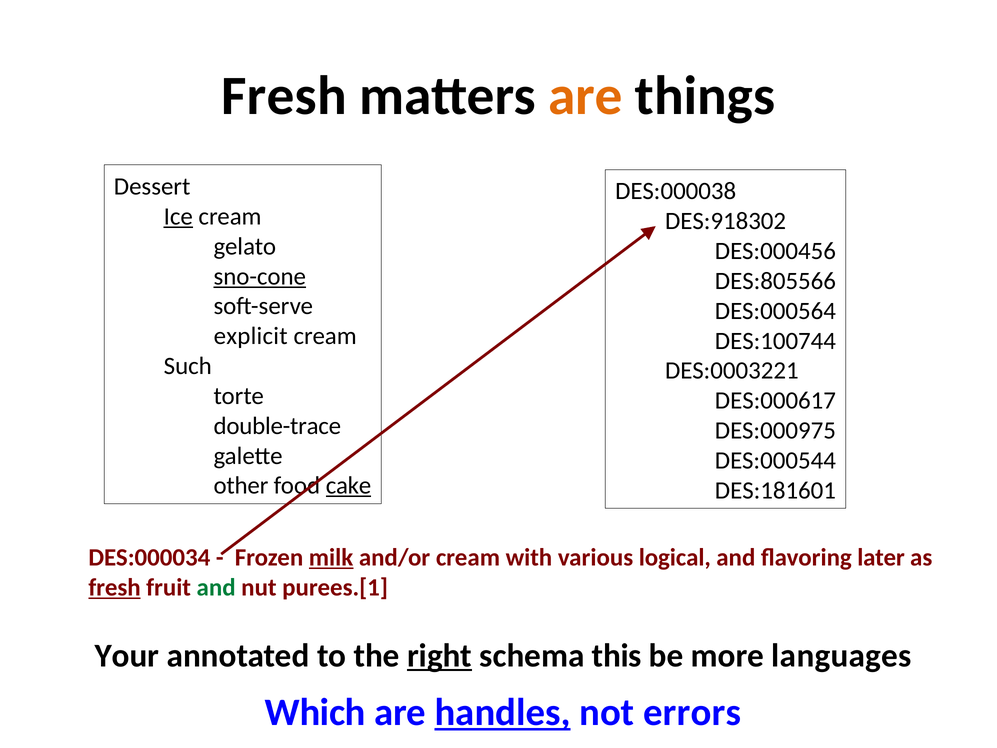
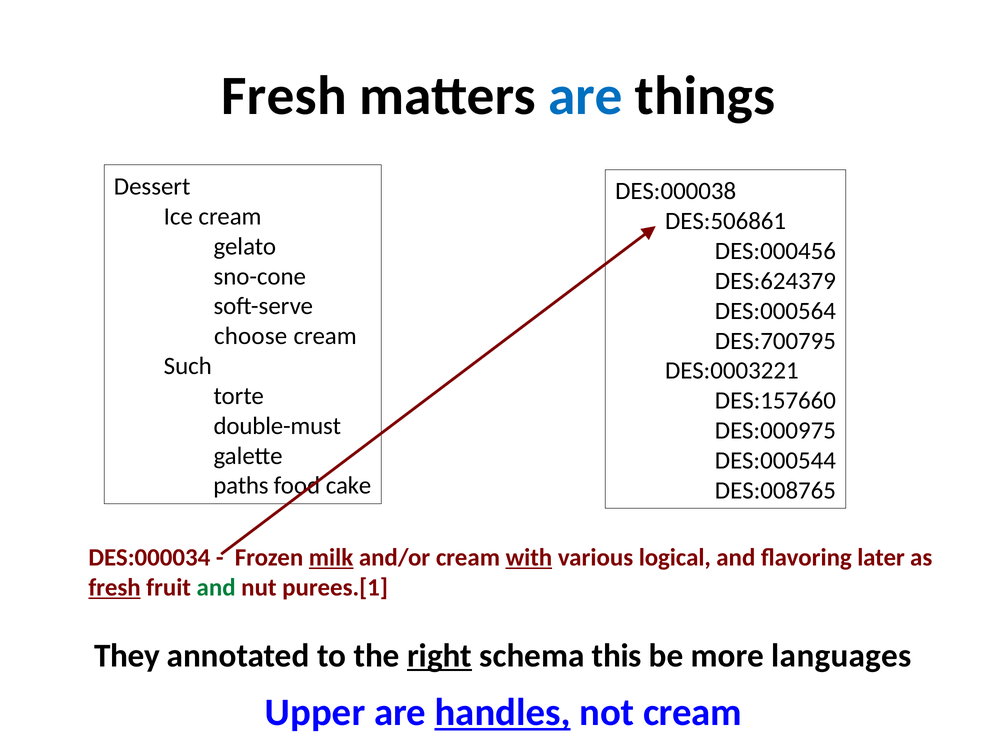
are colour: orange -> blue (586, 96)
Ice underline: present -> none (178, 216)
DES:918302: DES:918302 -> DES:506861 (726, 221)
sno-cone underline: present -> none (260, 276)
DES:805566: DES:805566 -> DES:624379 (775, 281)
explicit: explicit -> choose (251, 336)
DES:100744: DES:100744 -> DES:700795 (775, 341)
DES:000617: DES:000617 -> DES:157660 (775, 401)
double-trace: double-trace -> double-must (277, 426)
other: other -> paths (241, 486)
cake underline: present -> none (348, 486)
DES:181601: DES:181601 -> DES:008765 (775, 490)
with underline: none -> present (529, 557)
Your: Your -> They (127, 655)
Which: Which -> Upper (315, 712)
not errors: errors -> cream (692, 712)
